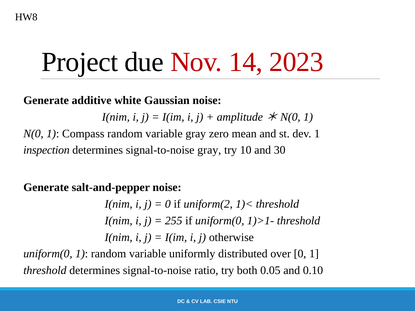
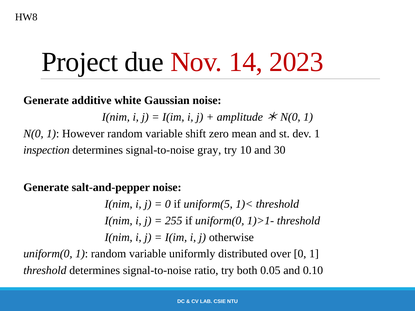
Compass: Compass -> However (83, 134)
variable gray: gray -> shift (196, 134)
uniform(2: uniform(2 -> uniform(5 (208, 204)
